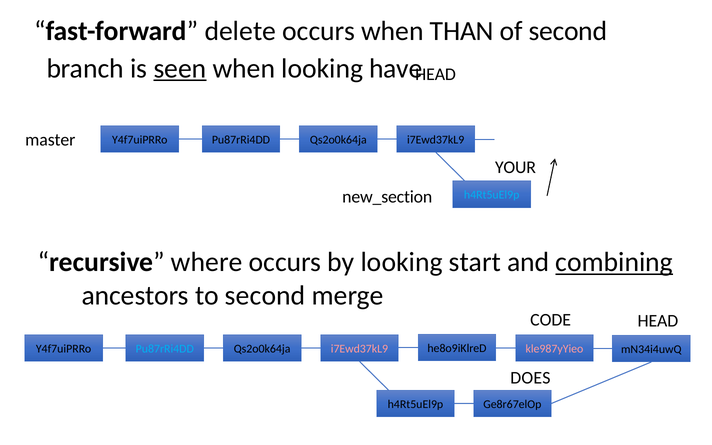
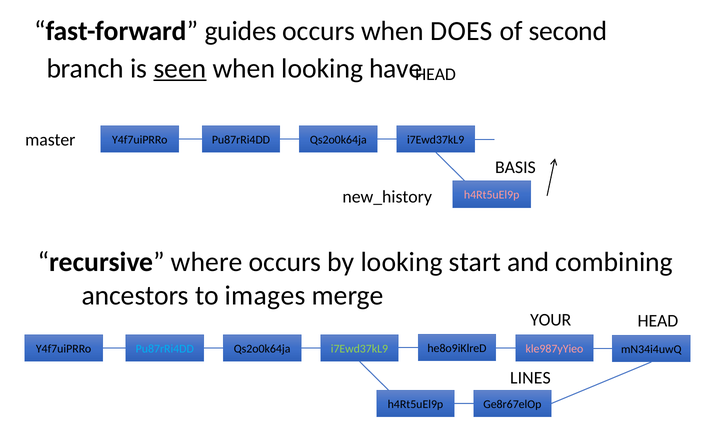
delete: delete -> guides (241, 31)
THAN: THAN -> DOES (461, 31)
YOUR: YOUR -> BASIS (515, 168)
new_section: new_section -> new_history (387, 197)
h4Rt5uEl9p colour: light blue -> pink (492, 195)
combining underline: present -> none (614, 262)
to second: second -> images (265, 296)
CODE: CODE -> YOUR (551, 320)
i7Ewd37kL9 colour: pink -> light green (359, 349)
DOES: DOES -> LINES (530, 378)
